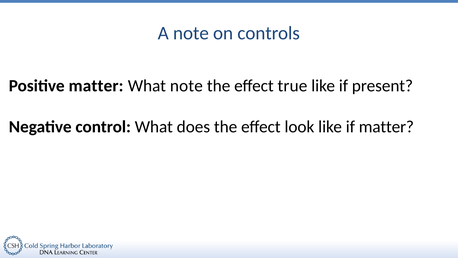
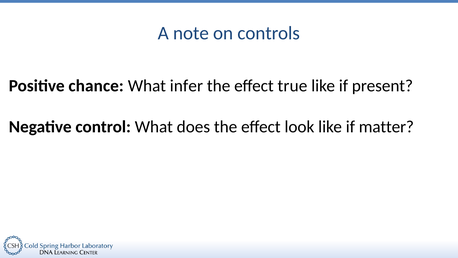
Positive matter: matter -> chance (96, 86)
What note: note -> infer (186, 86)
